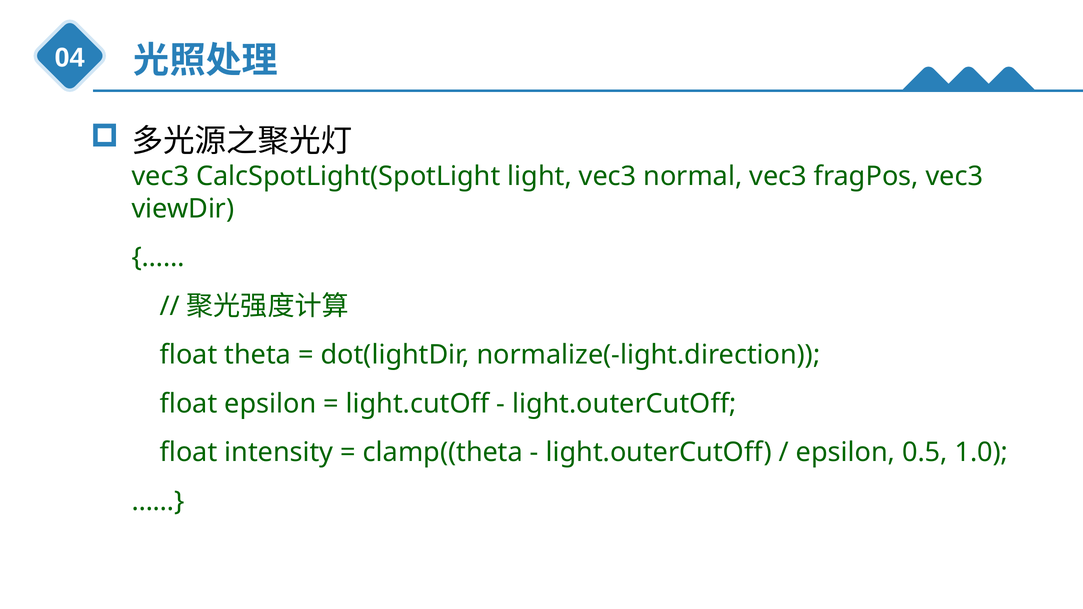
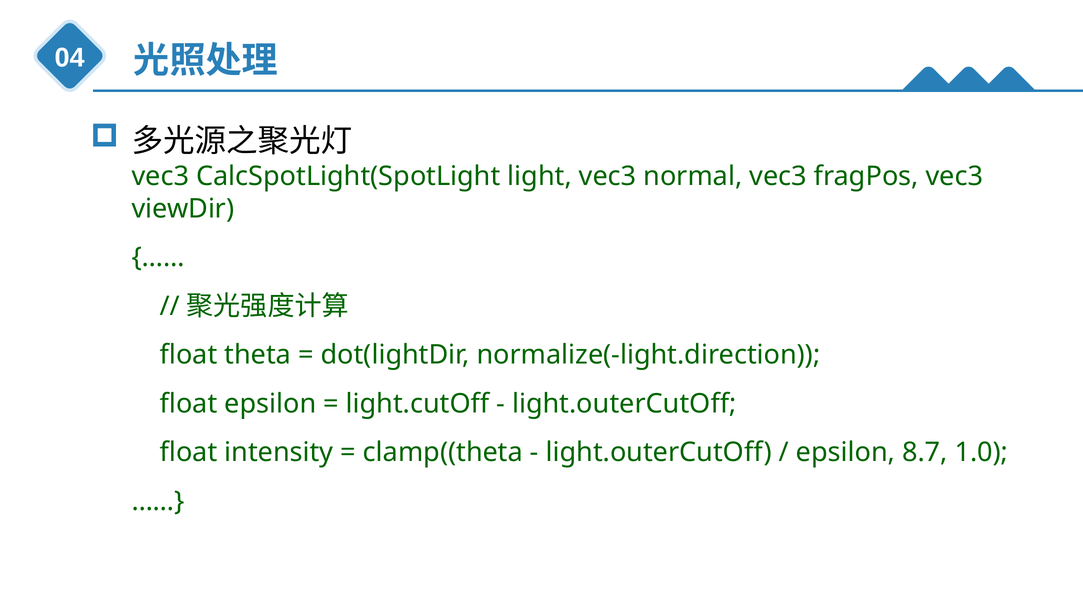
0.5: 0.5 -> 8.7 (925, 453)
